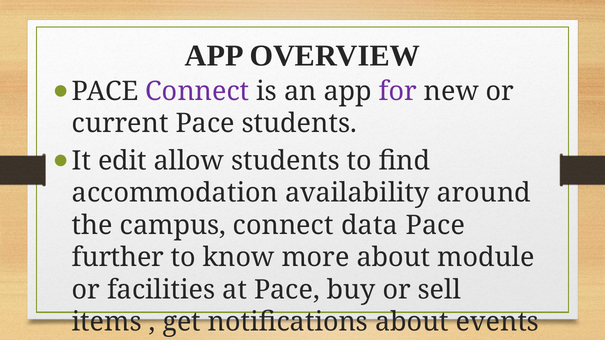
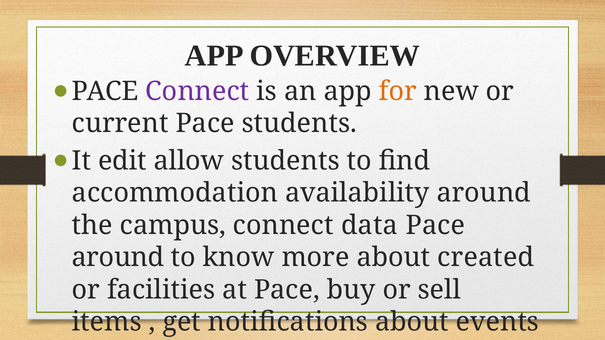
for colour: purple -> orange (398, 91)
further: further -> around (118, 258)
module: module -> created (486, 258)
